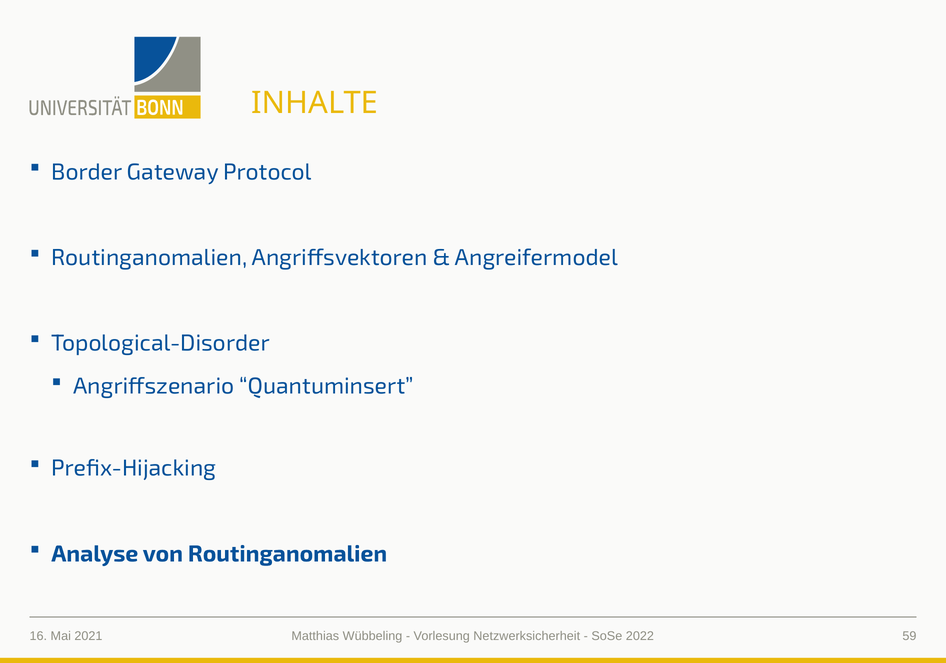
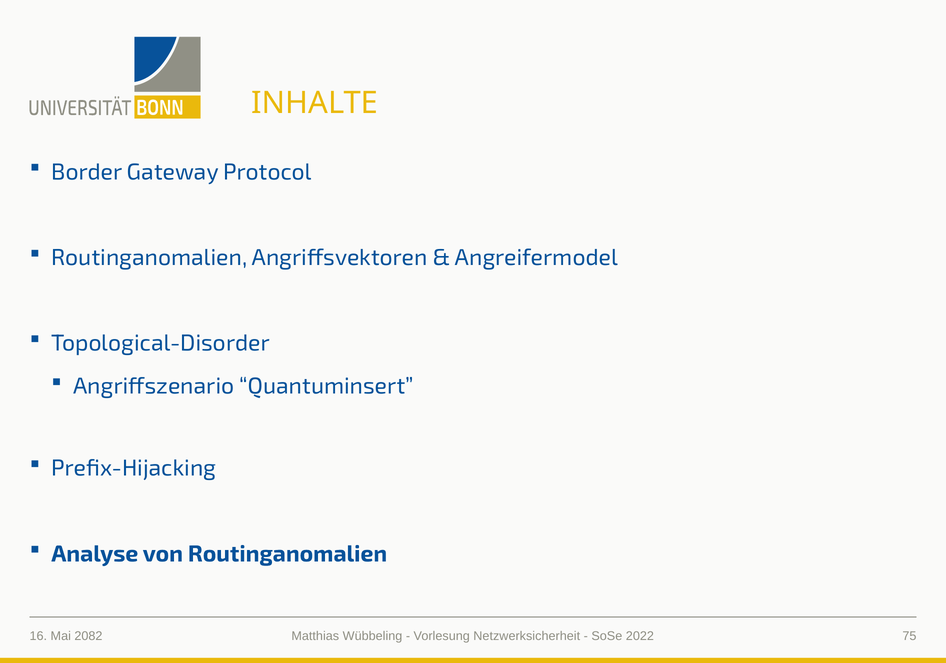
2021: 2021 -> 2082 (88, 637)
59: 59 -> 75 (909, 637)
